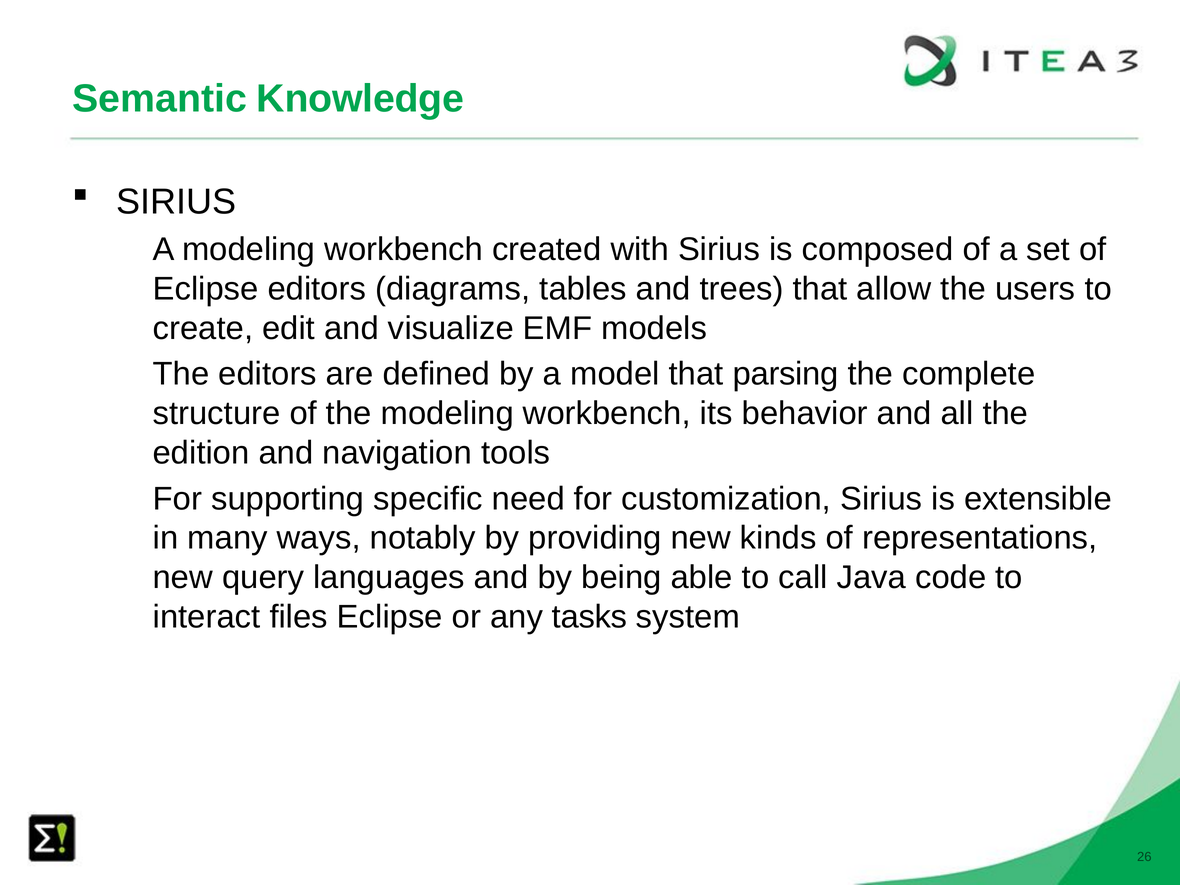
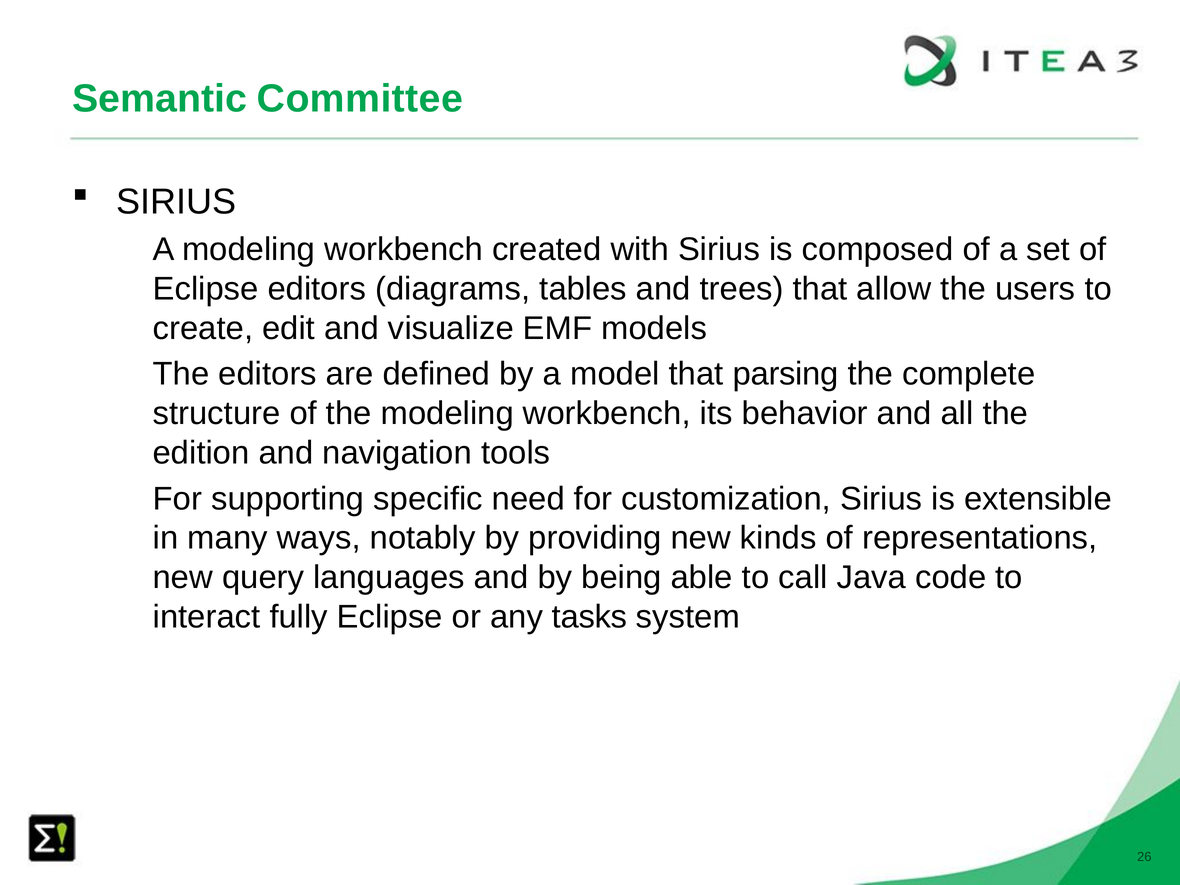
Knowledge: Knowledge -> Committee (360, 99)
files: files -> fully (299, 617)
